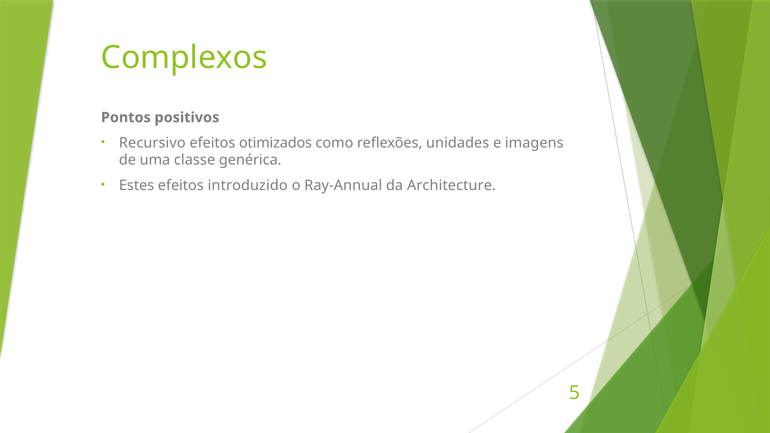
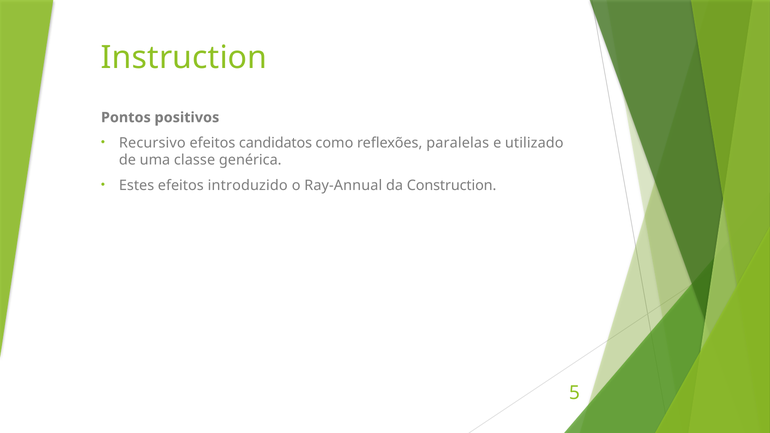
Complexos: Complexos -> Instruction (184, 58)
otimizados: otimizados -> candidatos (276, 143)
unidades: unidades -> paralelas (458, 143)
imagens: imagens -> utilizado (534, 143)
Architecture: Architecture -> Construction (452, 186)
